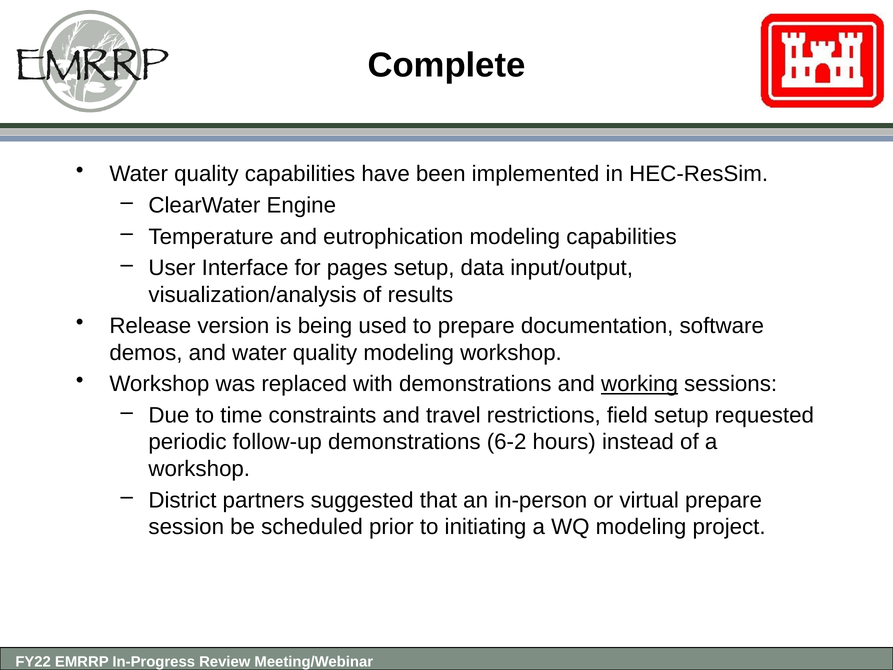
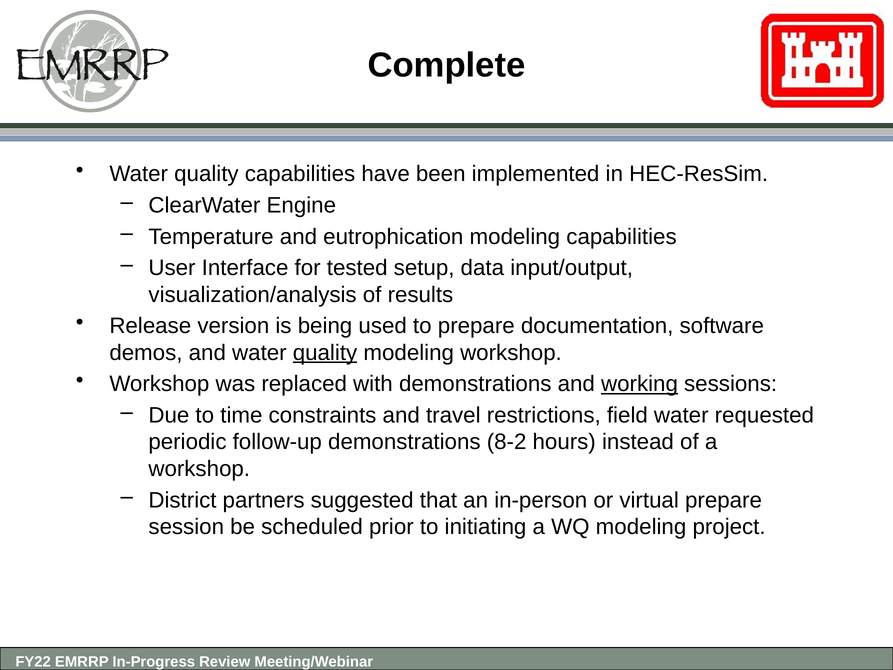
pages: pages -> tested (357, 268)
quality underline: none -> present (325, 353)
field setup: setup -> water (681, 415)
6-2: 6-2 -> 8-2 (507, 442)
